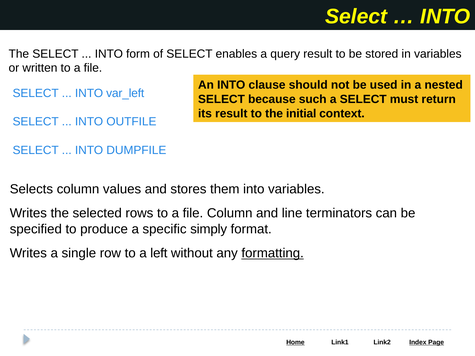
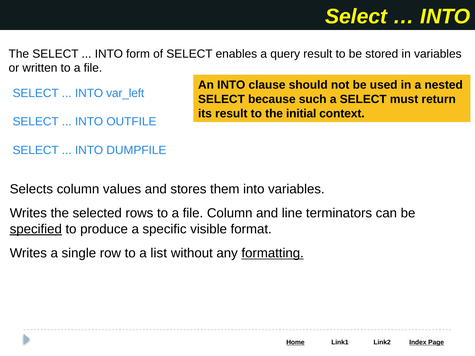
specified underline: none -> present (36, 229)
simply: simply -> visible (209, 229)
left: left -> list (159, 253)
